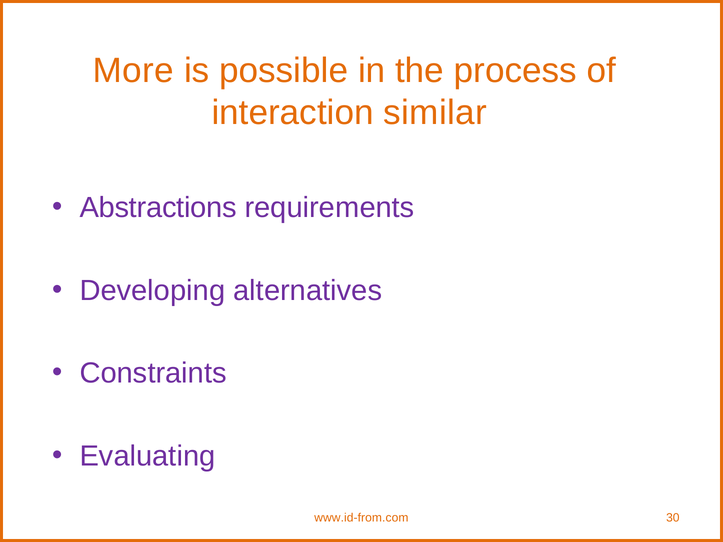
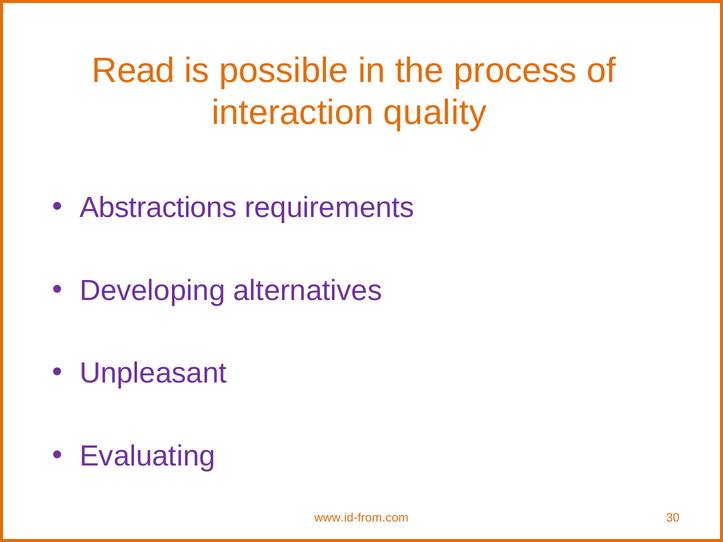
More: More -> Read (133, 71)
similar: similar -> quality (435, 113)
Constraints: Constraints -> Unpleasant (153, 373)
